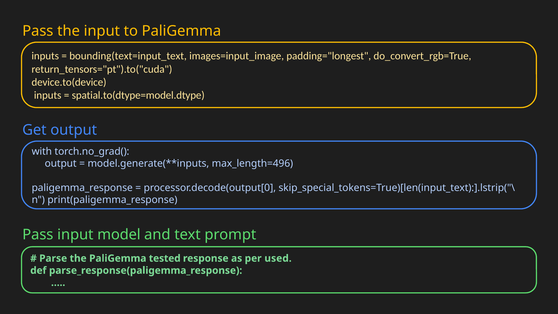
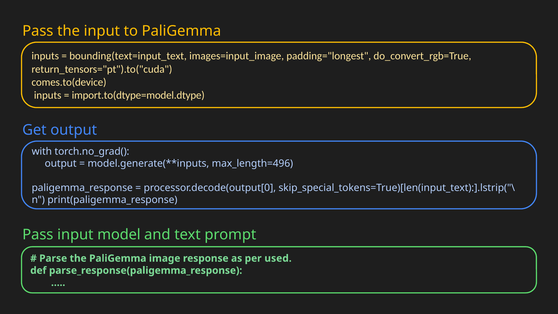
device.to(device: device.to(device -> comes.to(device (69, 82)
spatial.to(dtype=model.dtype: spatial.to(dtype=model.dtype -> import.to(dtype=model.dtype (138, 95)
tested: tested -> image (165, 258)
